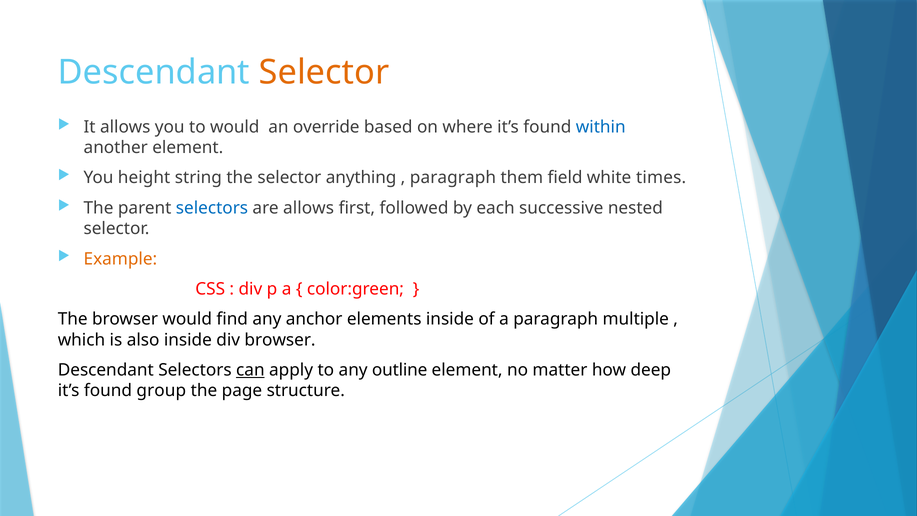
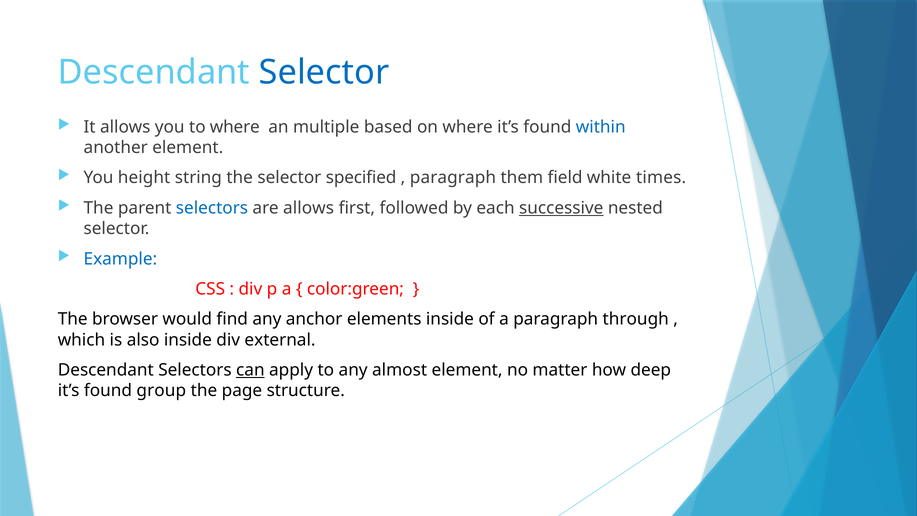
Selector colour: orange -> blue (324, 72)
to would: would -> where (235, 127)
override: override -> multiple (326, 127)
anything: anything -> specified (361, 178)
successive underline: none -> present (561, 208)
Example colour: orange -> blue (120, 259)
multiple: multiple -> through (636, 319)
div browser: browser -> external (280, 340)
outline: outline -> almost (400, 370)
